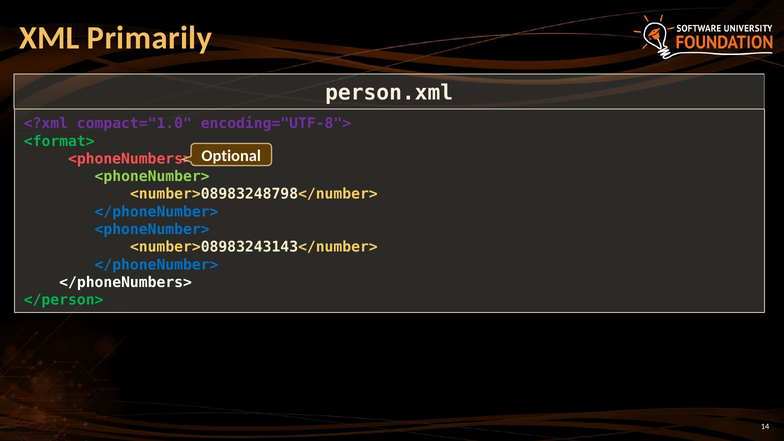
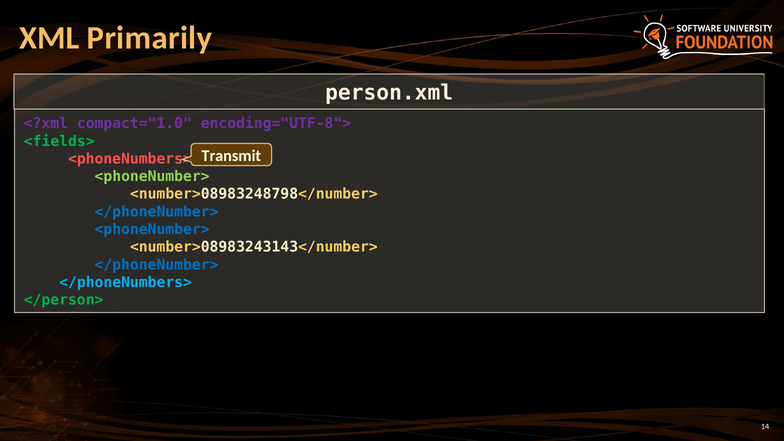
<format>: <format> -> <fields> (59, 141)
Optional: Optional -> Transmit (231, 156)
</phoneNumbers> colour: white -> light blue (126, 282)
